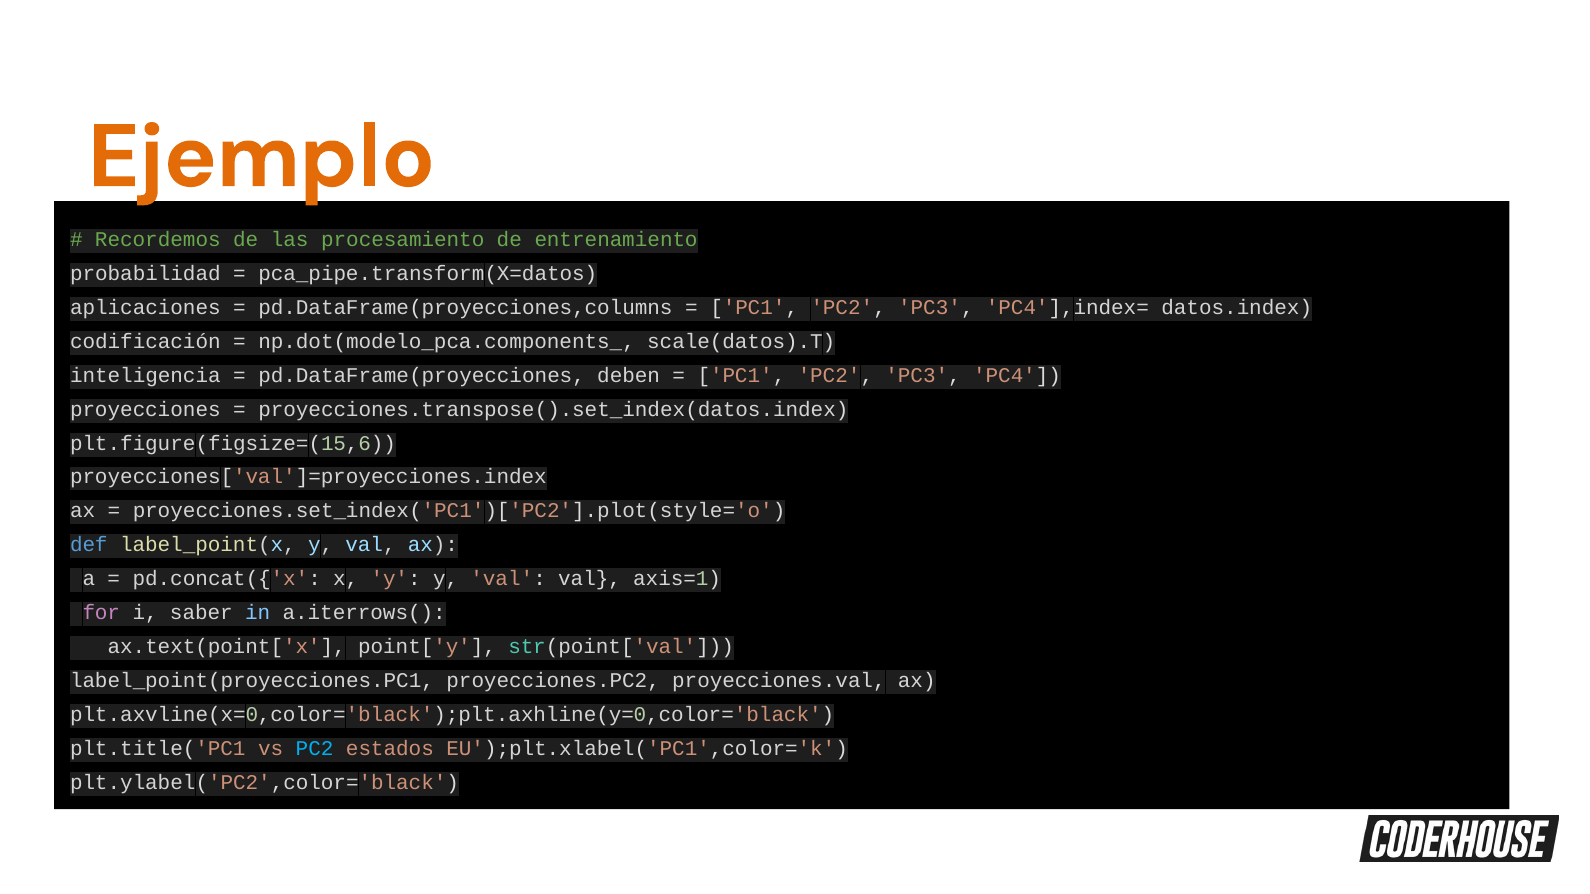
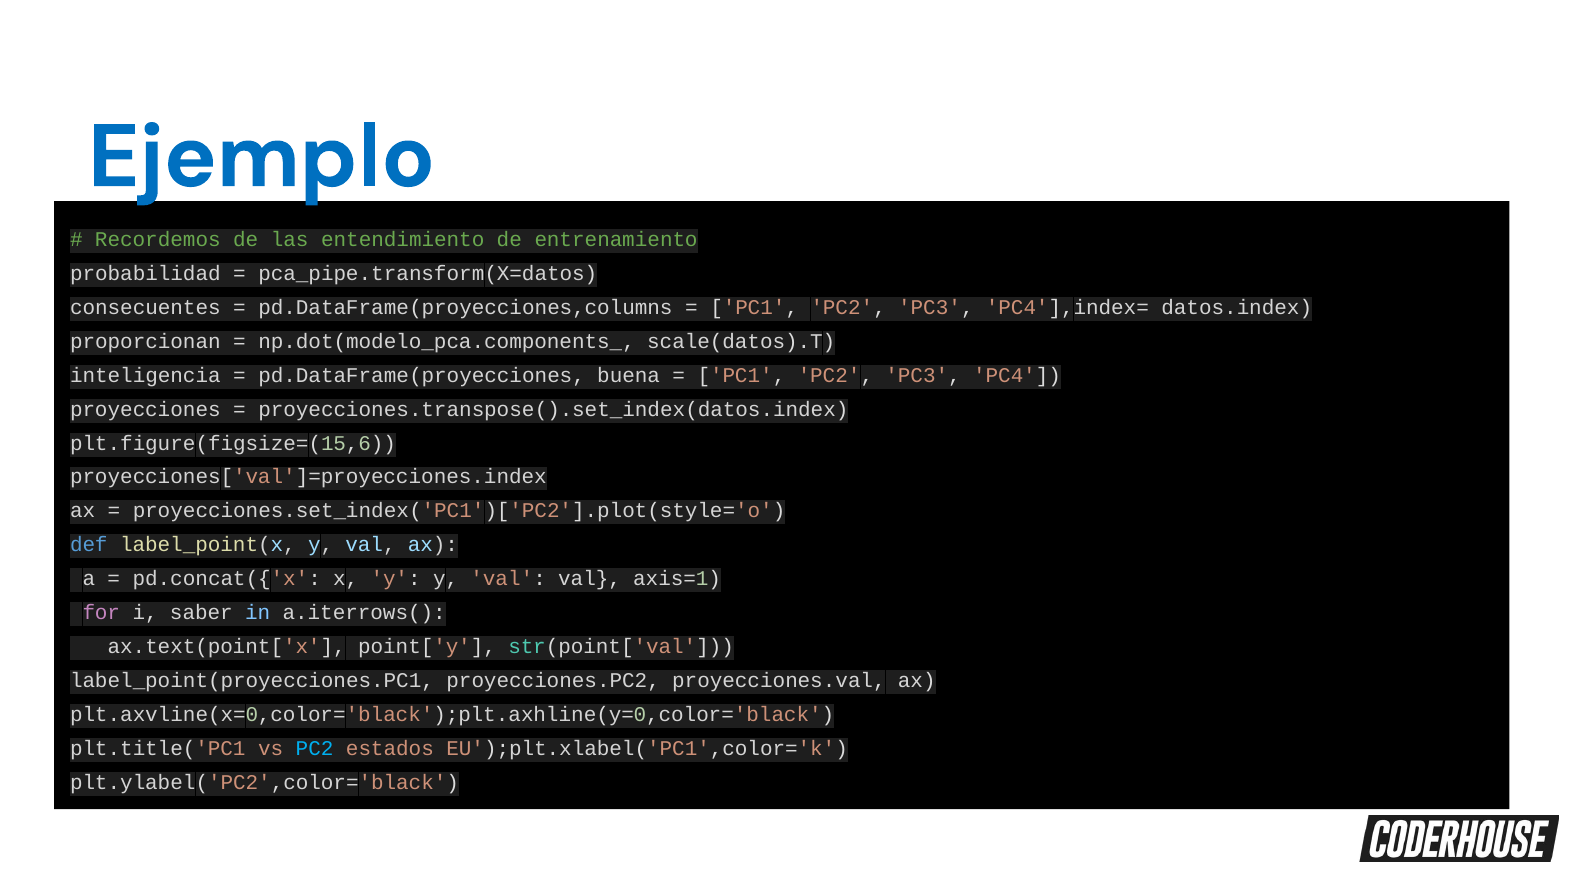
Ejemplo colour: orange -> blue (262, 157)
procesamiento: procesamiento -> entendimiento (403, 240)
aplicaciones: aplicaciones -> consecuentes (145, 308)
codificación: codificación -> proporcionan (145, 342)
deben: deben -> buena (629, 375)
